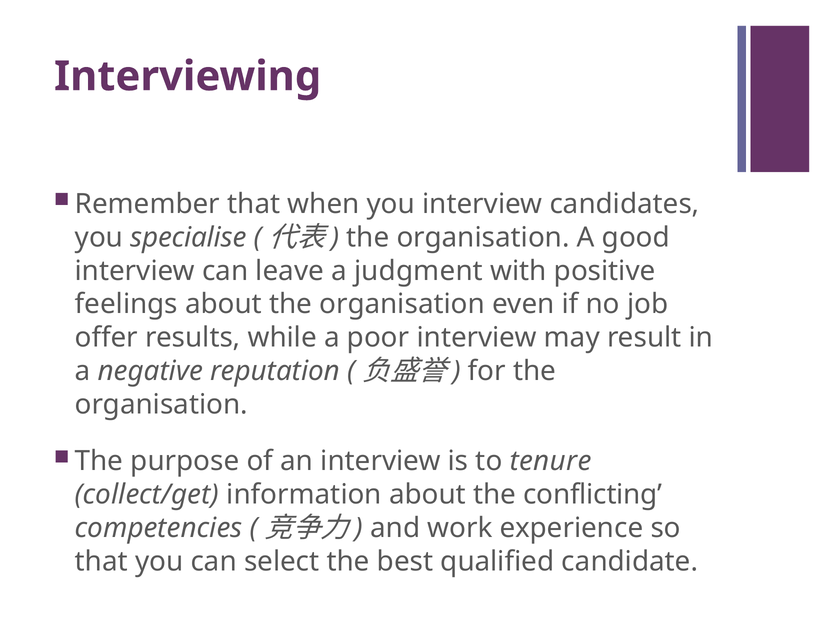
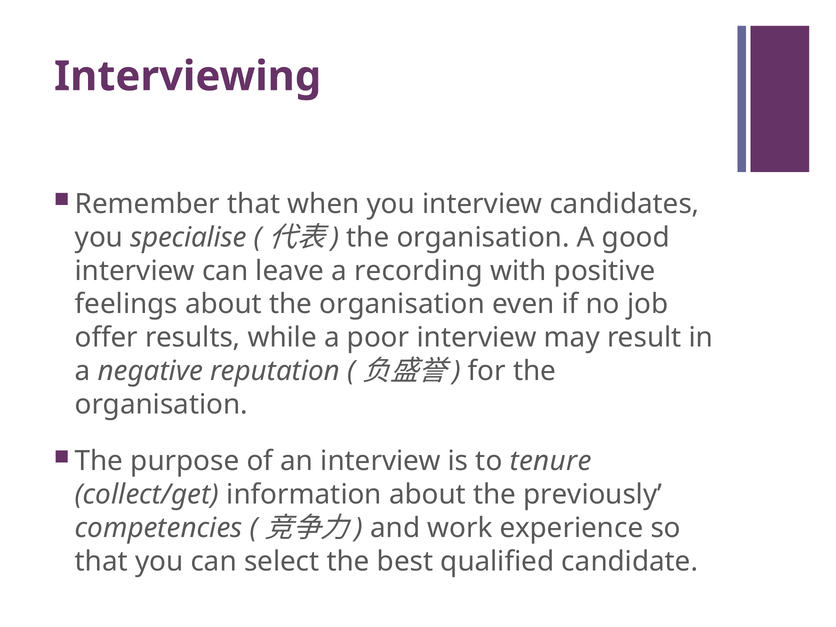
judgment: judgment -> recording (419, 271)
conflicting: conflicting -> previously (593, 495)
